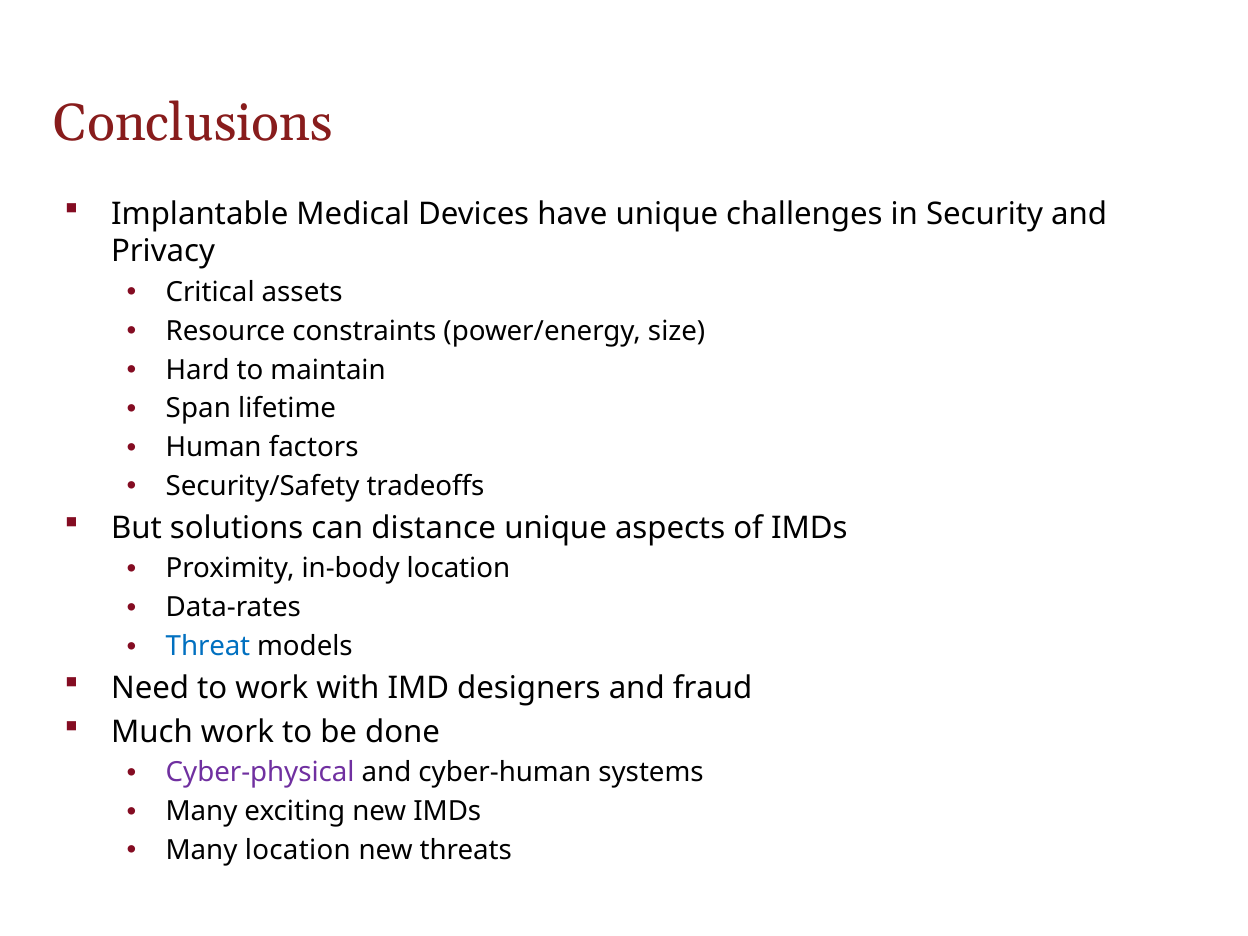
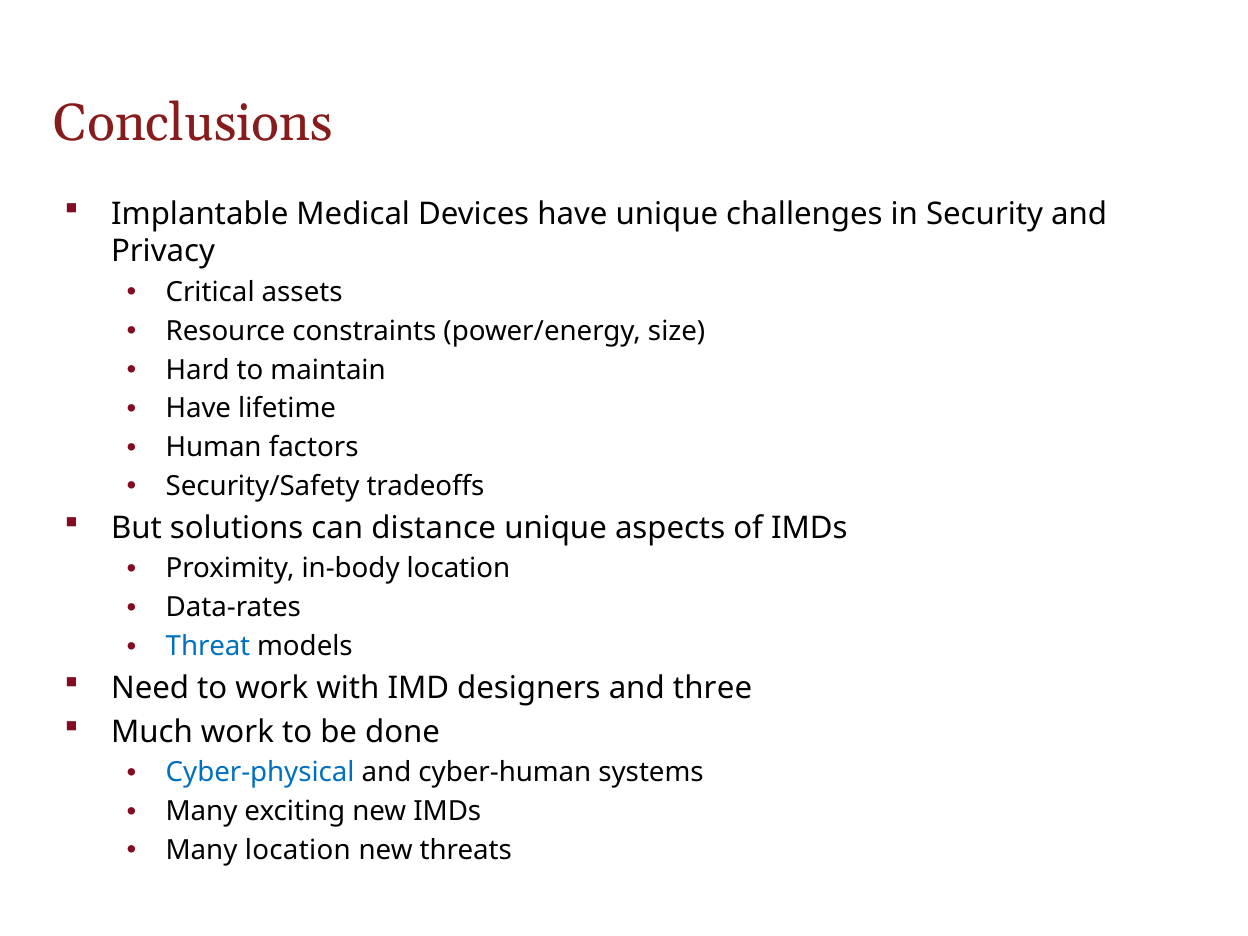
Span: Span -> Have (198, 409)
fraud: fraud -> three (712, 688)
Cyber-physical colour: purple -> blue (260, 773)
